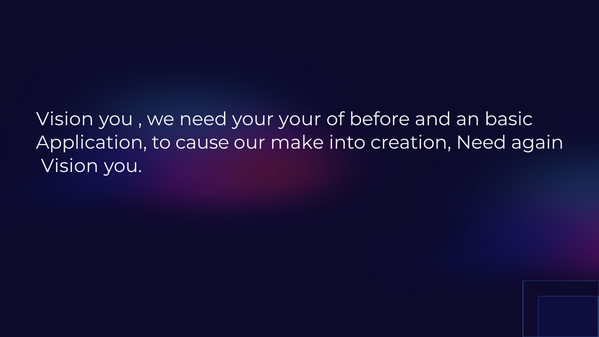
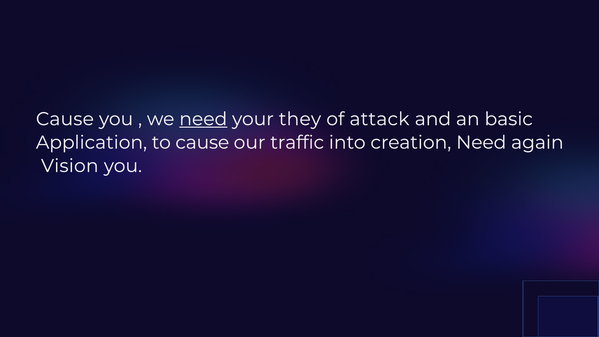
Vision: Vision -> Cause (65, 119)
need underline: none -> present (203, 119)
your your: your -> they (300, 119)
before: before -> attack (379, 119)
make: make -> traffic (297, 142)
